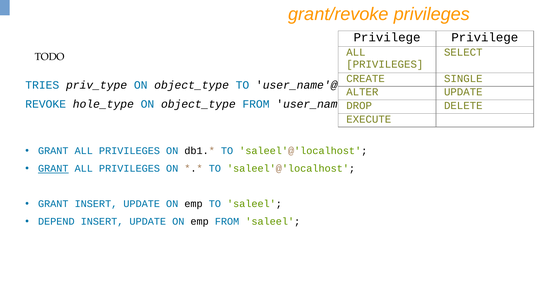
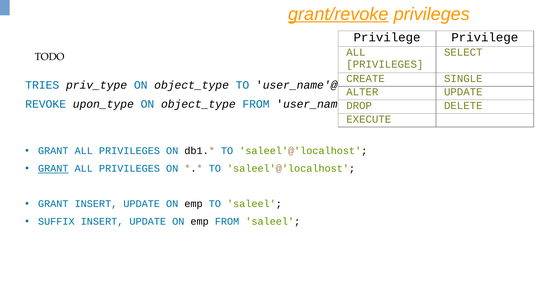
grant/revoke underline: none -> present (338, 14)
hole_type: hole_type -> upon_type (103, 104)
DEPEND: DEPEND -> SUFFIX (56, 221)
